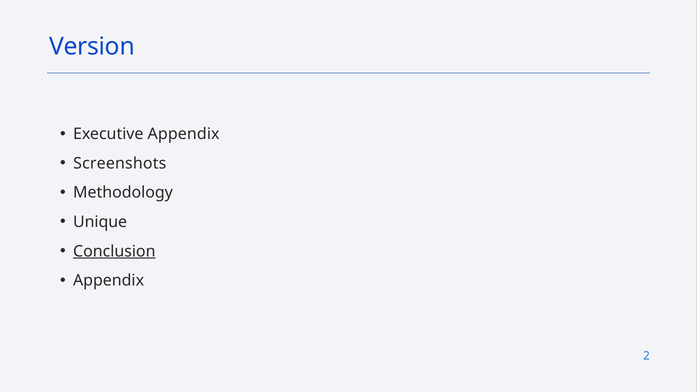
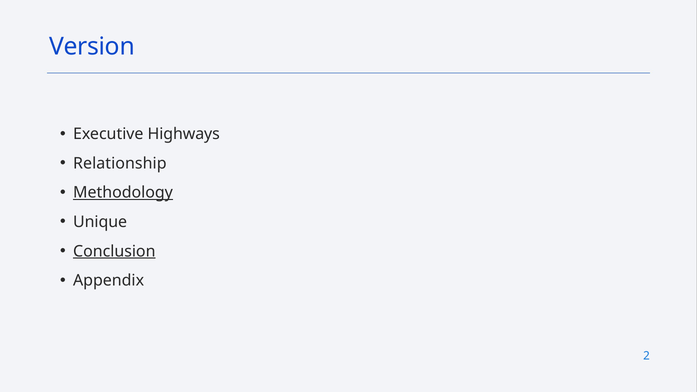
Executive Appendix: Appendix -> Highways (184, 134)
Screenshots: Screenshots -> Relationship (120, 163)
Methodology underline: none -> present (123, 193)
